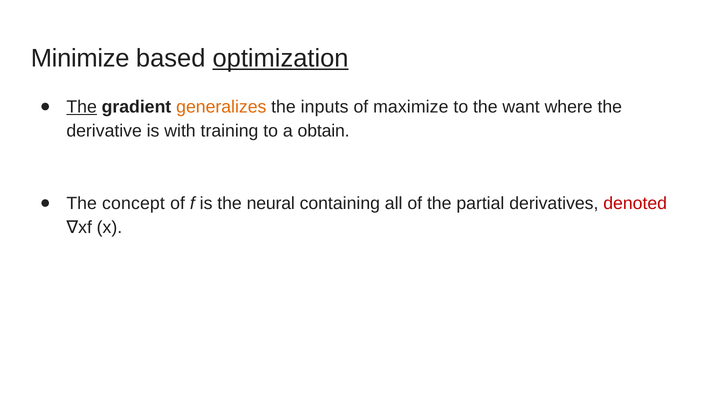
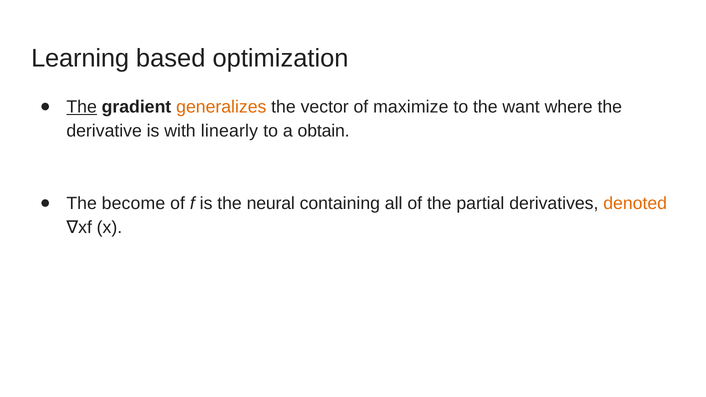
Minimize: Minimize -> Learning (80, 58)
optimization underline: present -> none (281, 58)
inputs: inputs -> vector (325, 107)
training: training -> linearly (229, 131)
concept: concept -> become (133, 203)
denoted colour: red -> orange (635, 203)
